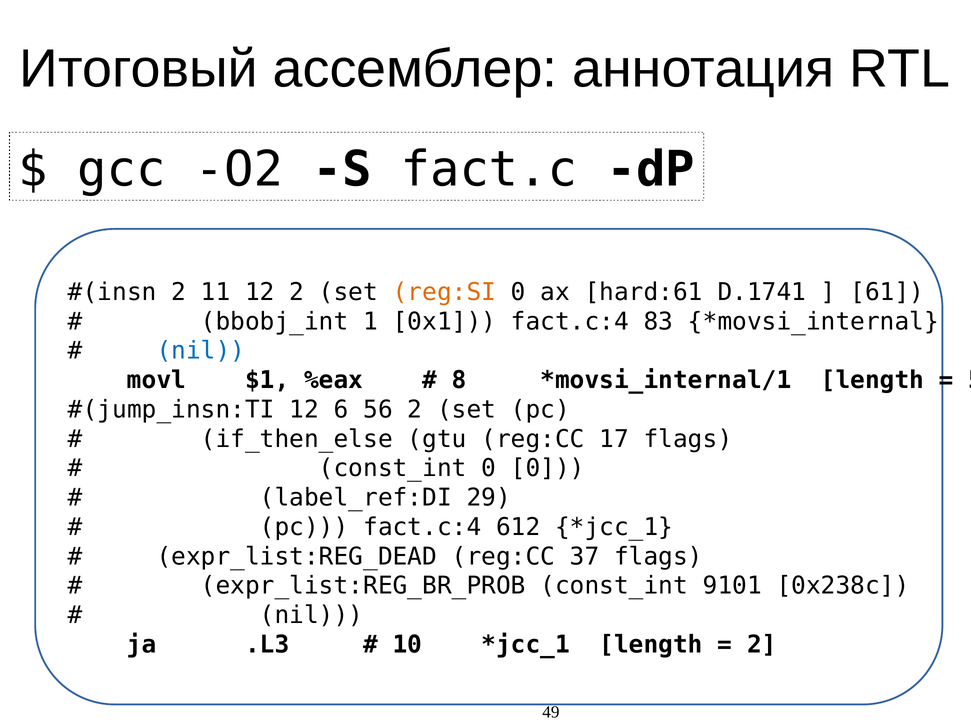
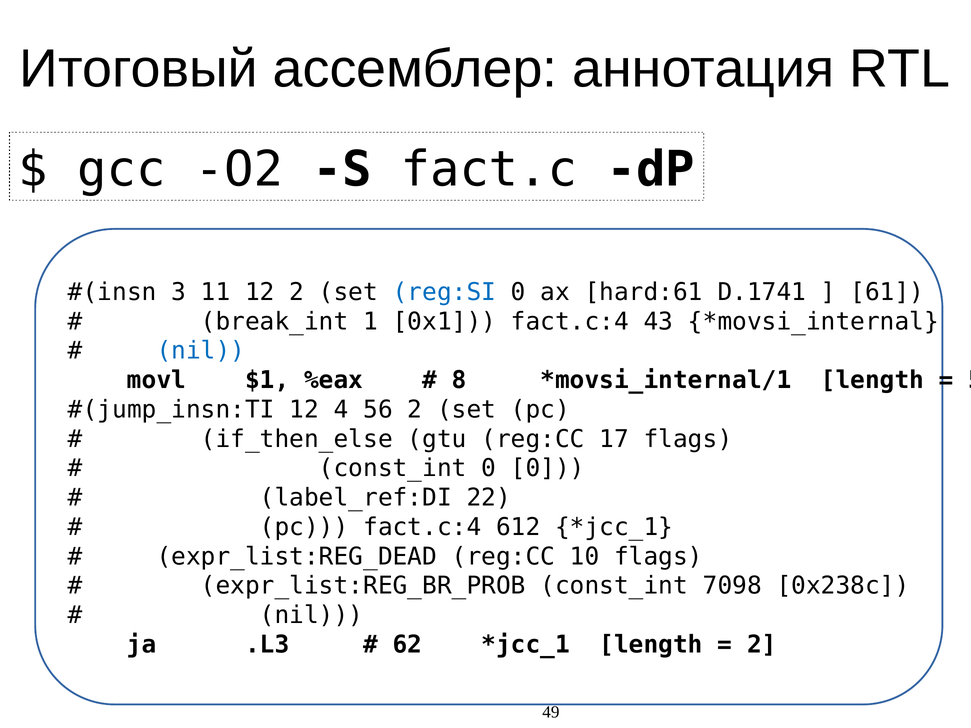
2: 2 -> 3 (179, 292)
reg:SI colour: orange -> blue (444, 292)
bbobj_int: bbobj_int -> break_int (275, 322)
83: 83 -> 43 (659, 322)
6: 6 -> 4 (341, 410)
29: 29 -> 22 (489, 498)
37: 37 -> 10 (585, 557)
9101: 9101 -> 7098 (732, 586)
10: 10 -> 62 (407, 645)
